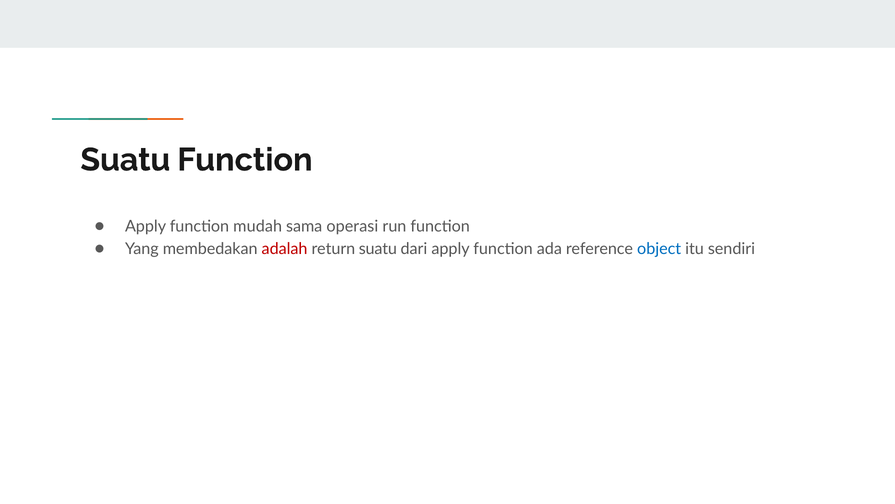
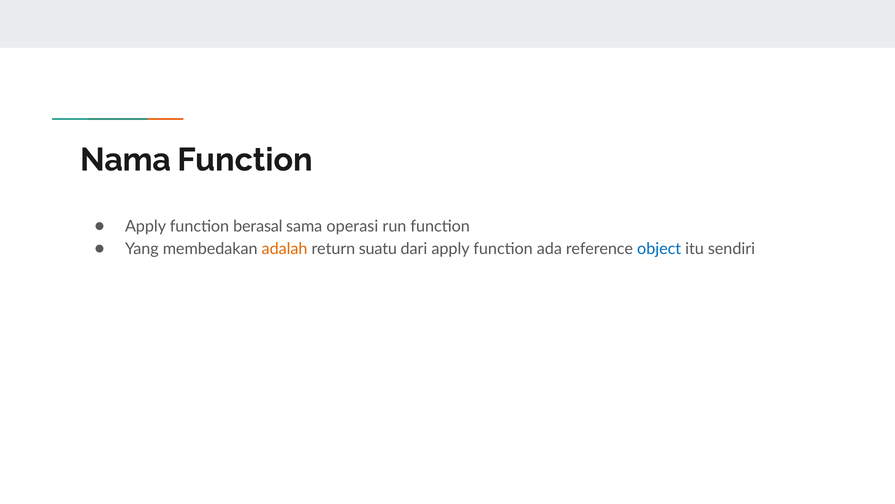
Suatu: Suatu -> Nama (125, 160)
mudah: mudah -> berasal (258, 226)
adalah colour: red -> orange (285, 248)
